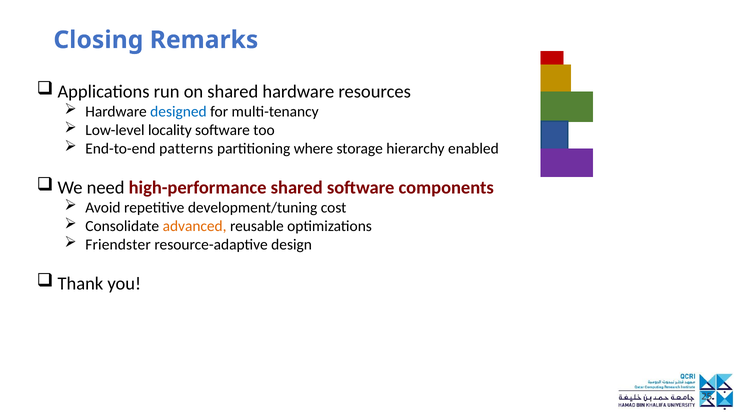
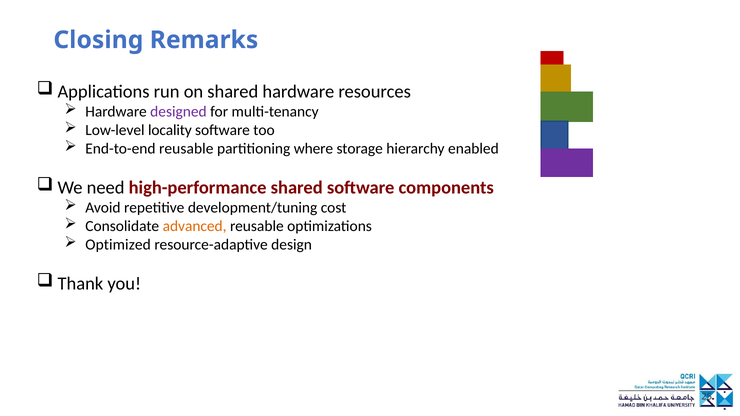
designed colour: blue -> purple (178, 112)
End-to-end patterns: patterns -> reusable (186, 149)
Friendster: Friendster -> Optimized (118, 245)
